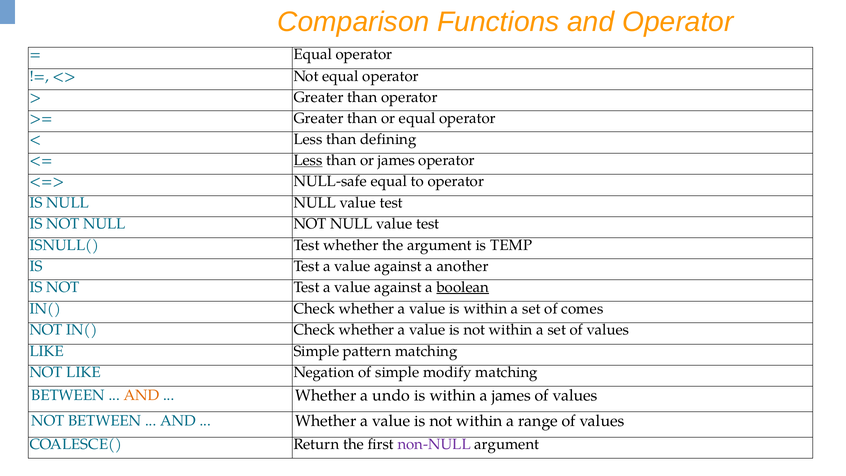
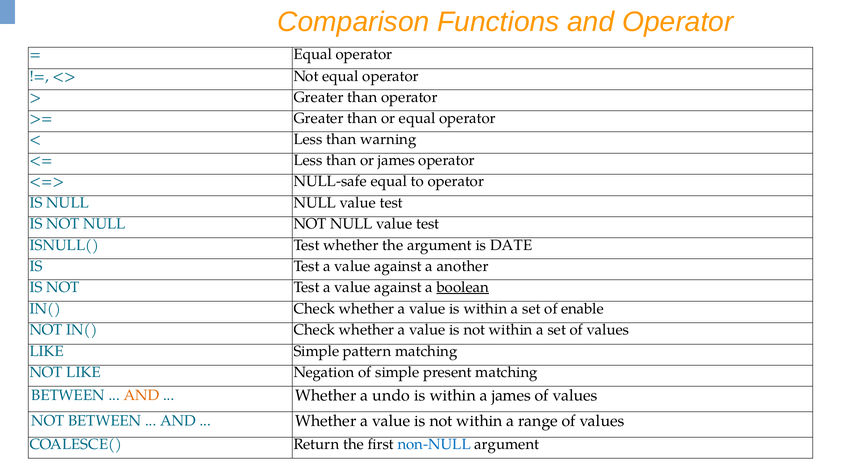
defining: defining -> warning (388, 139)
Less underline: present -> none (308, 160)
TEMP: TEMP -> DATE (511, 245)
comes: comes -> enable (583, 309)
modify: modify -> present (447, 372)
non-NULL colour: purple -> blue (434, 444)
